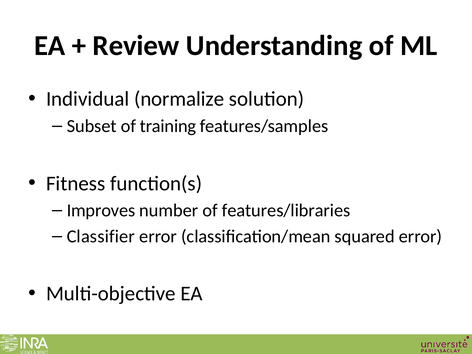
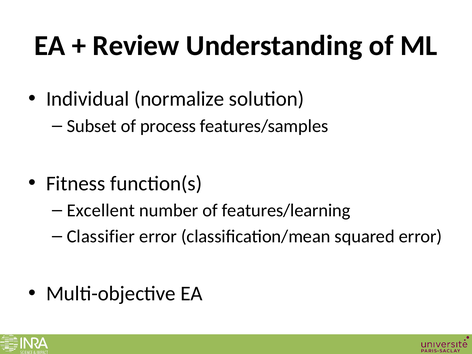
training: training -> process (168, 126)
Improves: Improves -> Excellent (101, 211)
features/libraries: features/libraries -> features/learning (286, 211)
